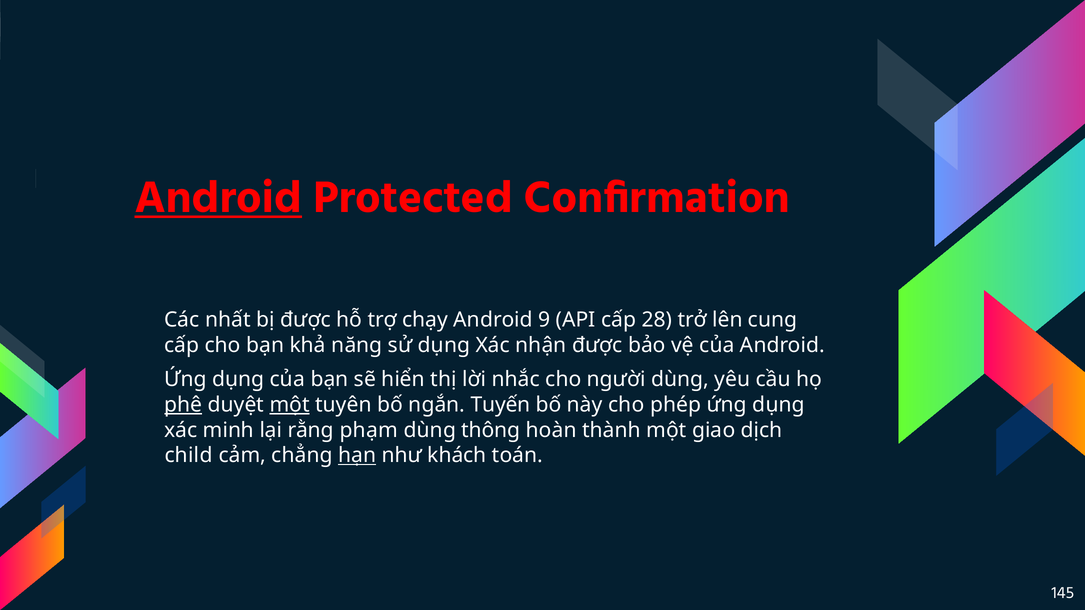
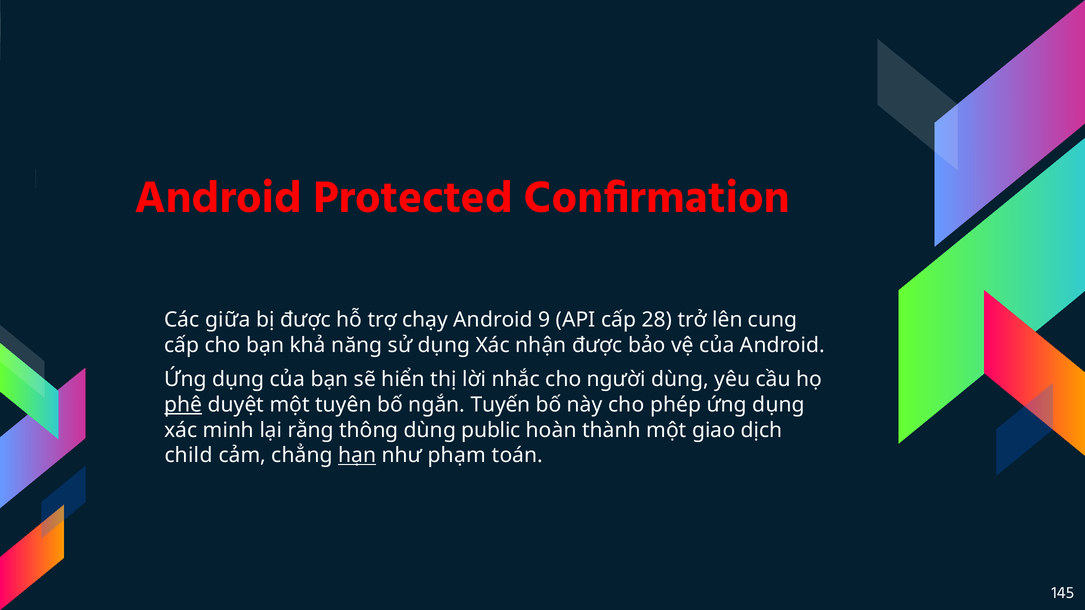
Android underline: present -> none (218, 197)
nhất: nhất -> giữa (228, 320)
một underline: present -> none (290, 405)
phạm: phạm -> thông (369, 430)
thông: thông -> public (491, 430)
khách: khách -> phạm (457, 456)
